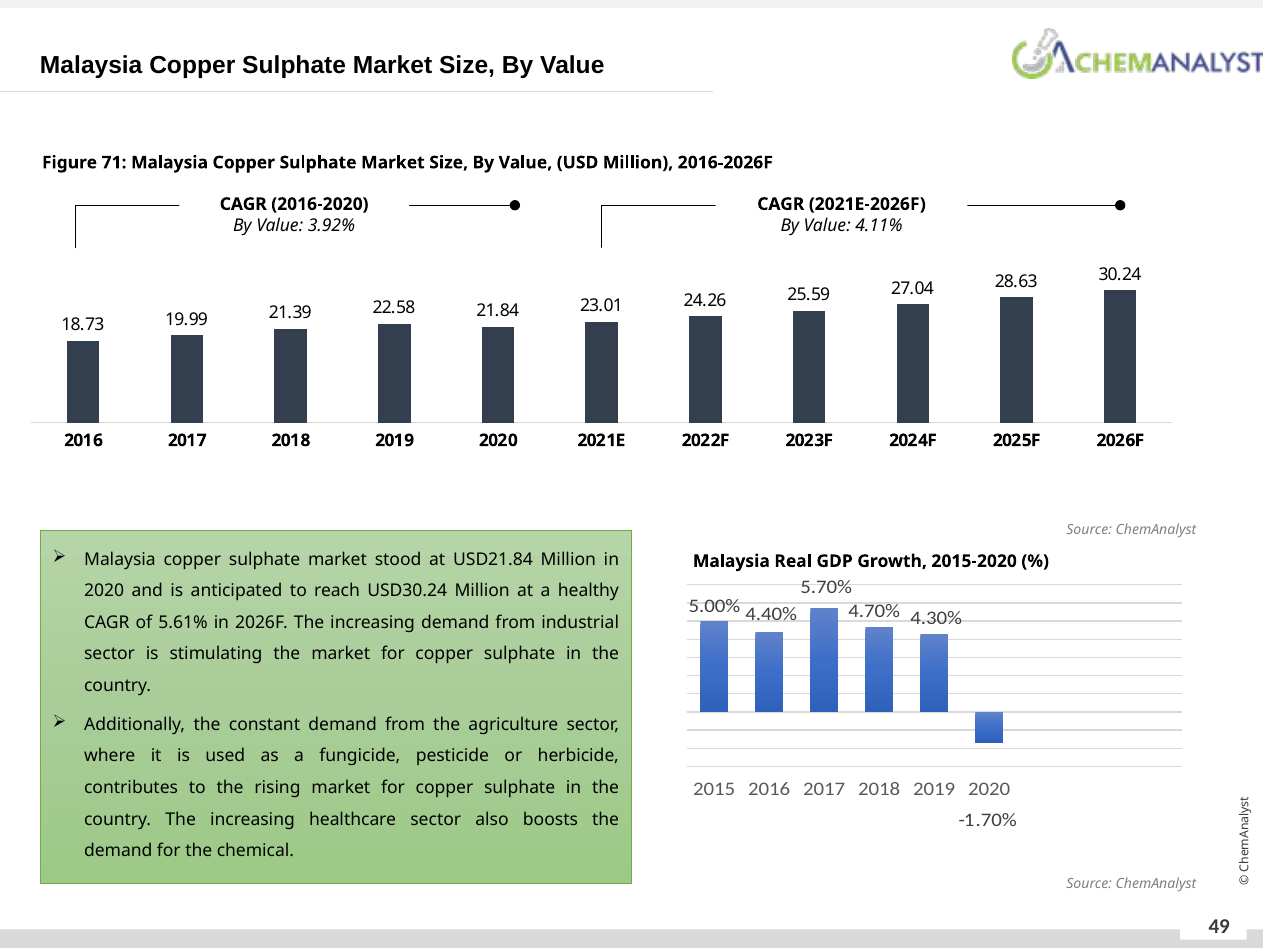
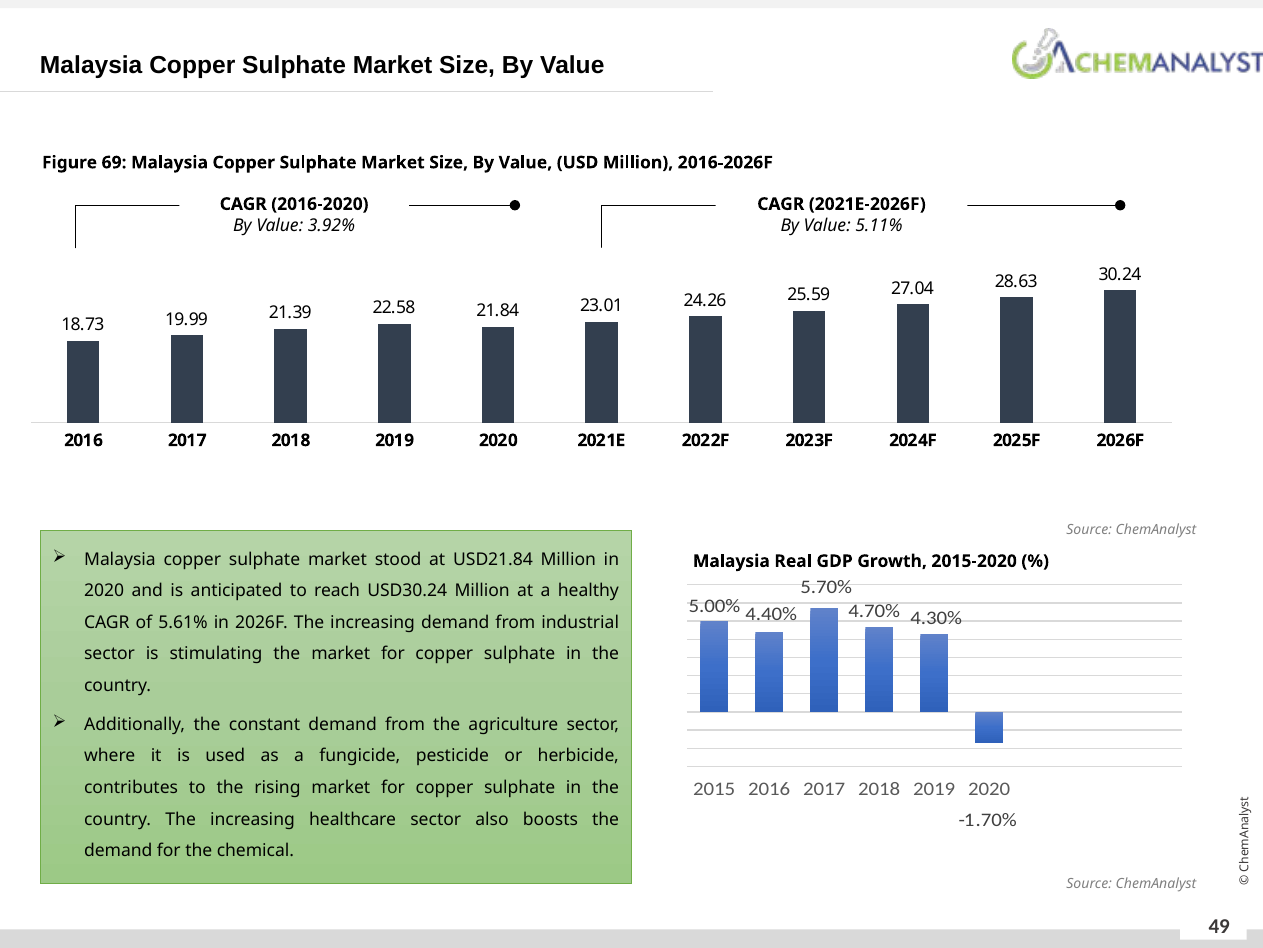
71: 71 -> 69 (114, 162)
4.11%: 4.11% -> 5.11% (879, 225)
